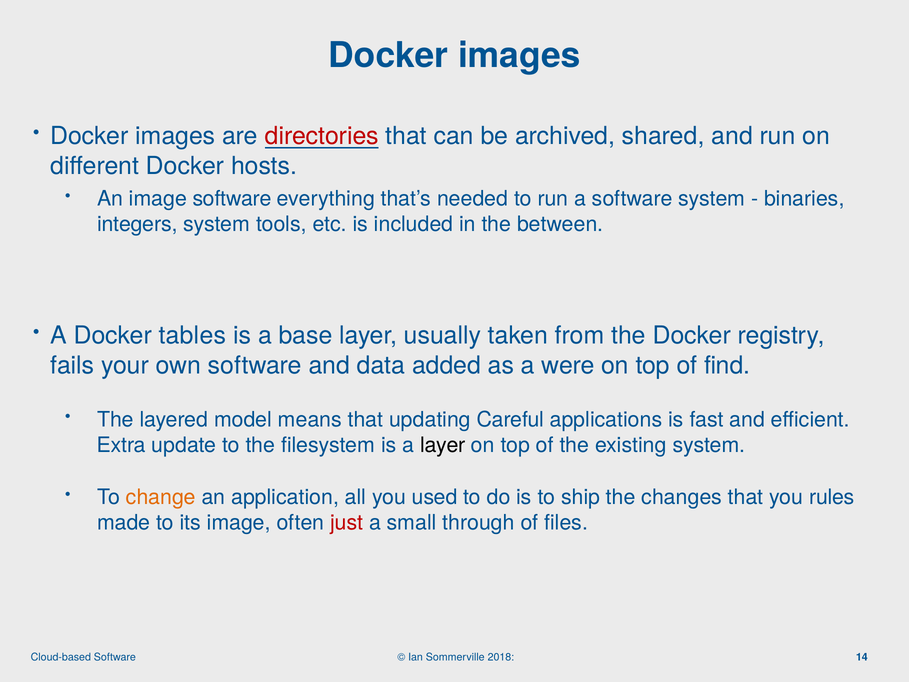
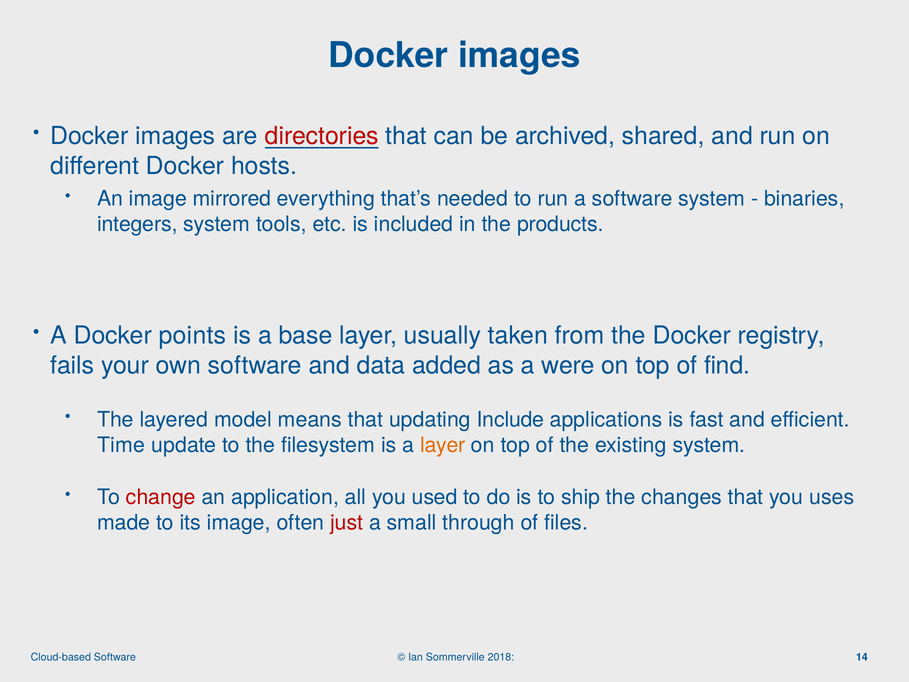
image software: software -> mirrored (232, 199)
between: between -> products (560, 224)
tables: tables -> points (192, 335)
Careful: Careful -> Include (510, 419)
Extra: Extra -> Time (121, 445)
layer colour: black -> orange (443, 445)
change colour: orange -> red (161, 497)
rules: rules -> uses (832, 497)
